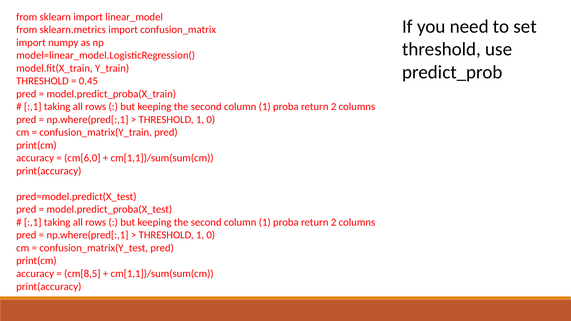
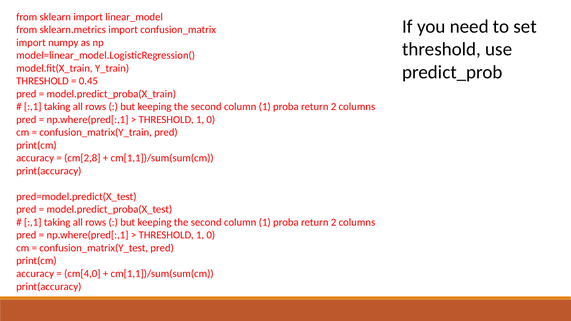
cm[6,0: cm[6,0 -> cm[2,8 (82, 158)
cm[8,5: cm[8,5 -> cm[4,0 (82, 274)
